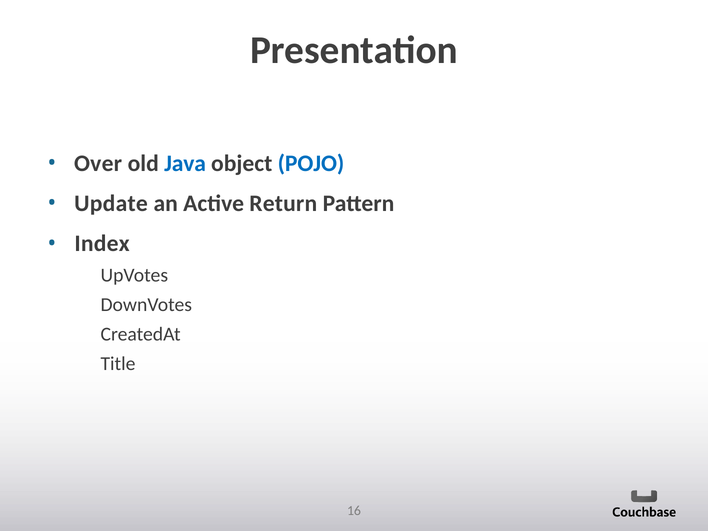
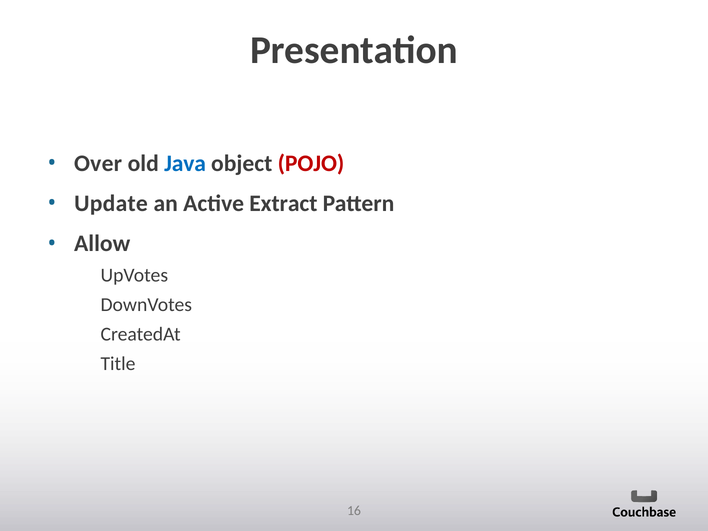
POJO colour: blue -> red (311, 163)
Return: Return -> Extract (283, 203)
Index: Index -> Allow (102, 244)
